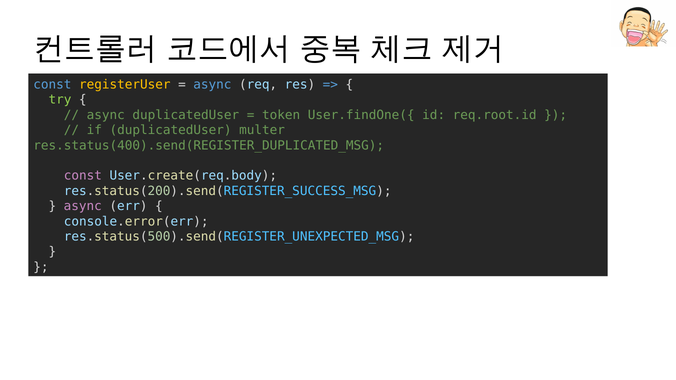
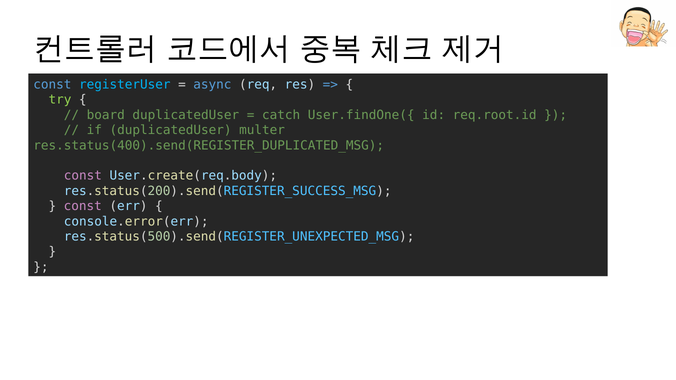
registerUser colour: yellow -> light blue (125, 85)
async: async -> board (106, 115)
token: token -> catch (281, 115)
async: async -> const (83, 206)
